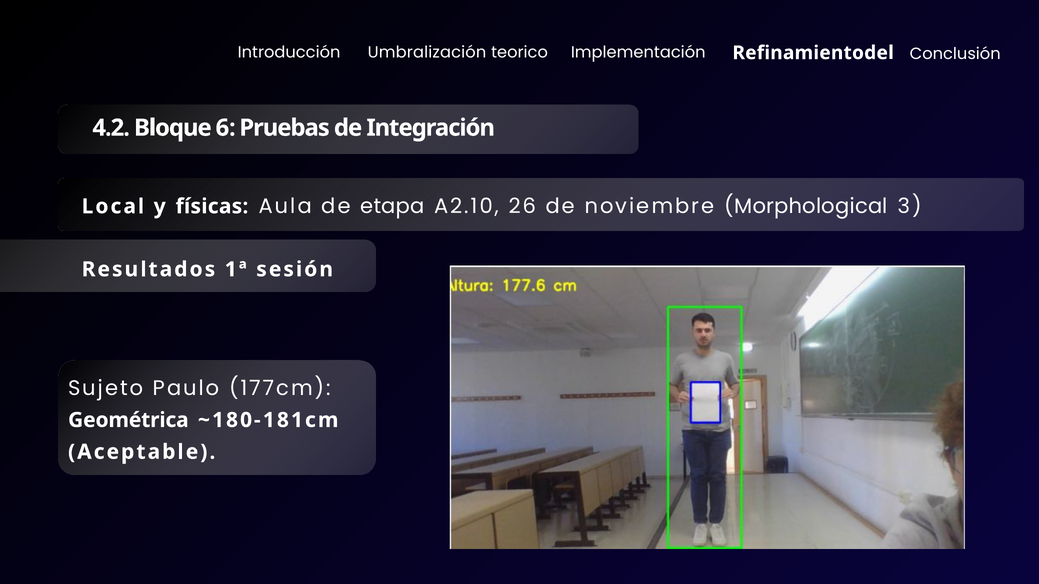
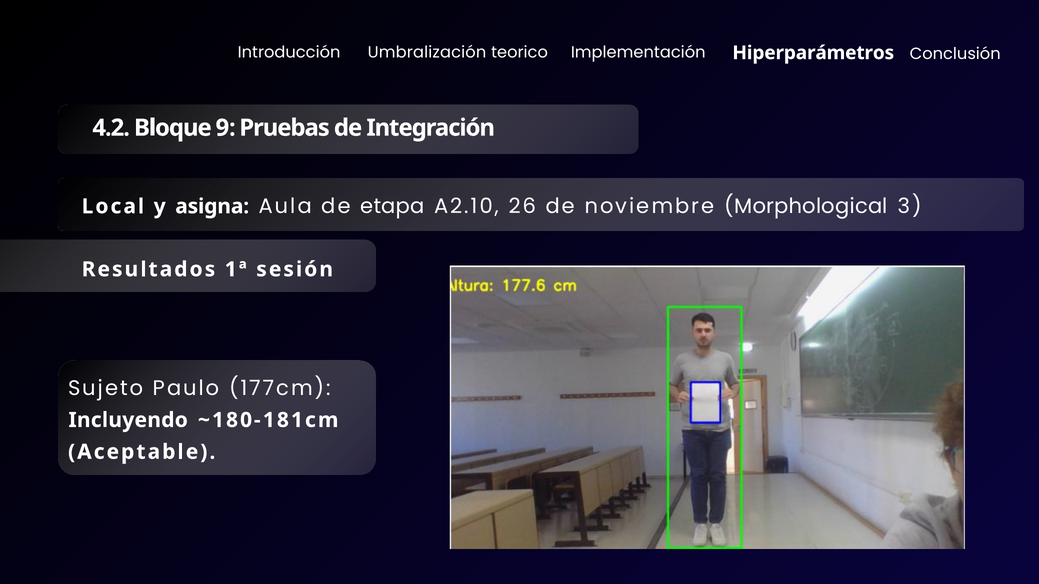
Refinamientodel: Refinamientodel -> Hiperparámetros (813, 53)
6: 6 -> 9 (226, 128)
físicas: físicas -> asigna (212, 207)
Geométrica: Geométrica -> Incluyendo (128, 420)
